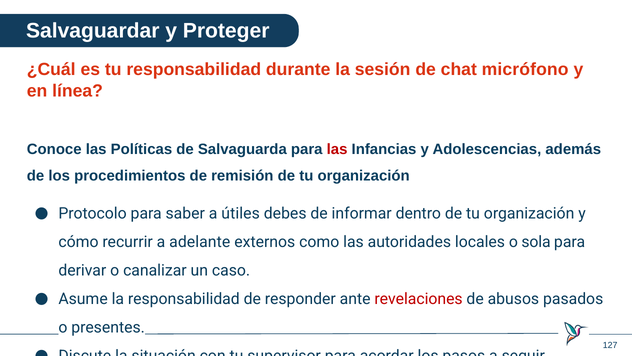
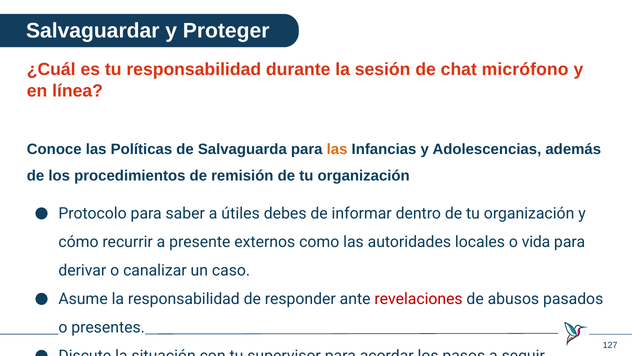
las colour: red -> orange (337, 149)
adelante: adelante -> presente (200, 242)
locales o sola: sola -> vida (536, 242)
